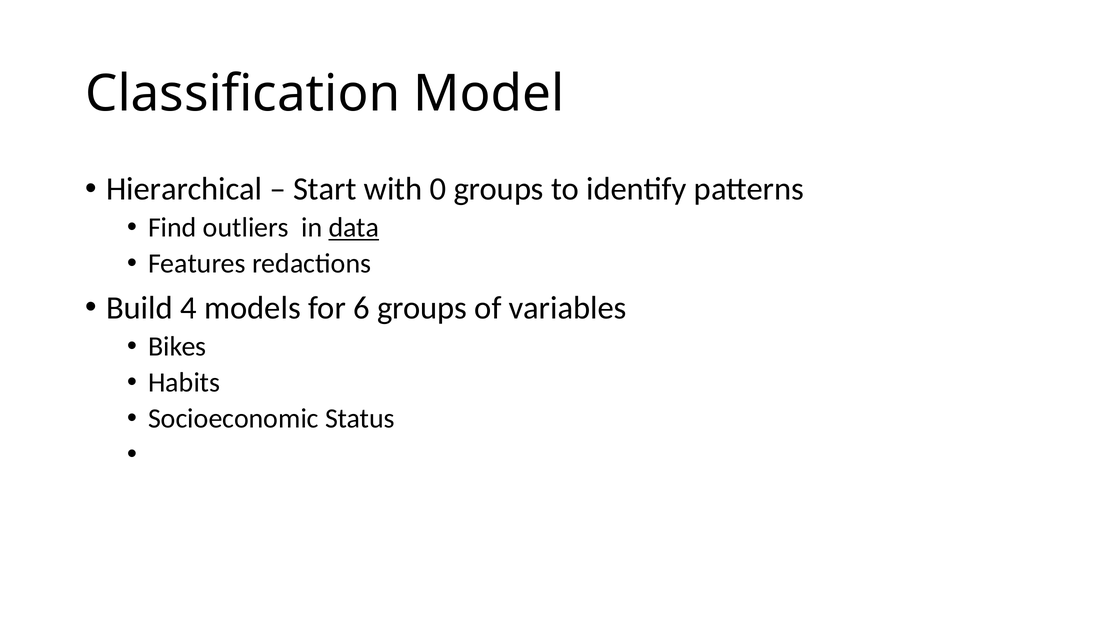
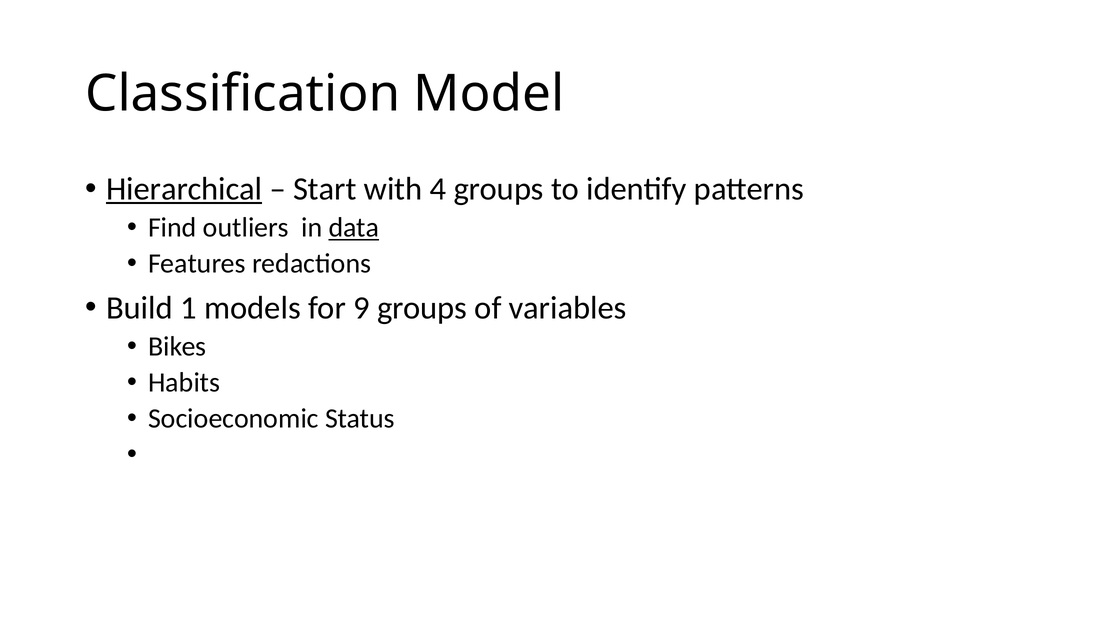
Hierarchical underline: none -> present (184, 189)
0: 0 -> 4 (438, 189)
4: 4 -> 1 (189, 308)
6: 6 -> 9 (361, 308)
